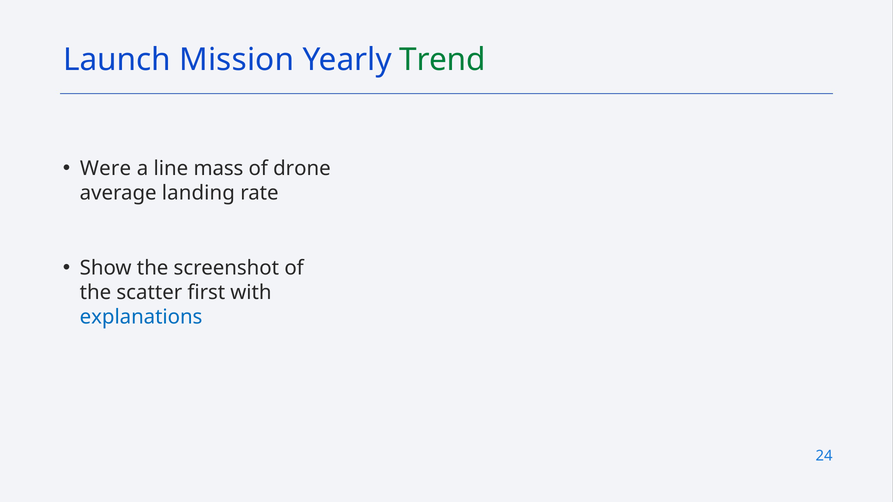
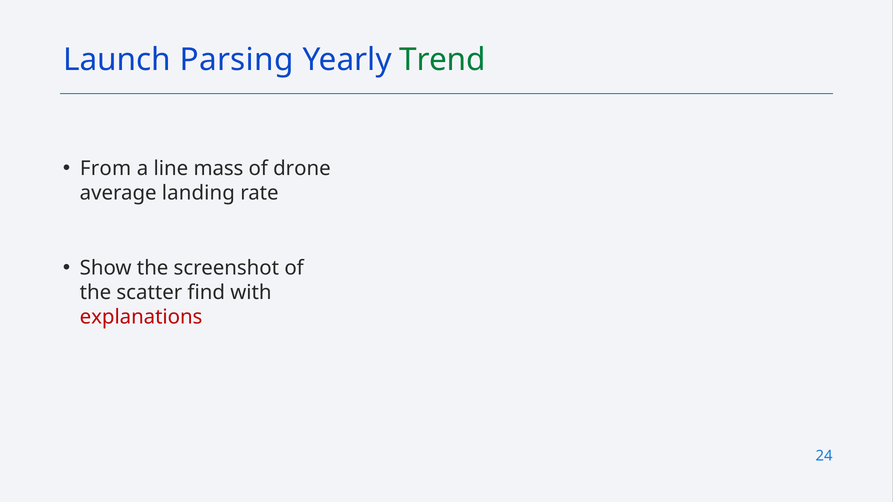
Mission: Mission -> Parsing (237, 60)
Were: Were -> From (106, 169)
first: first -> find (206, 293)
explanations colour: blue -> red (141, 317)
